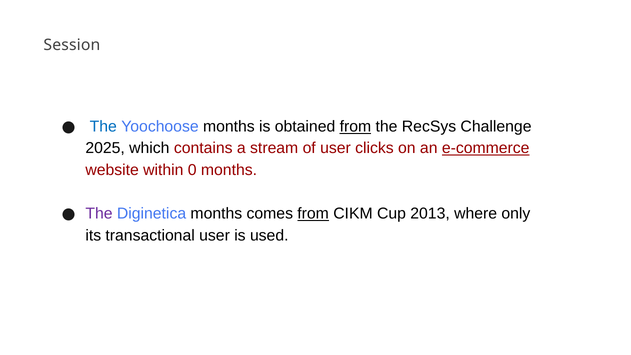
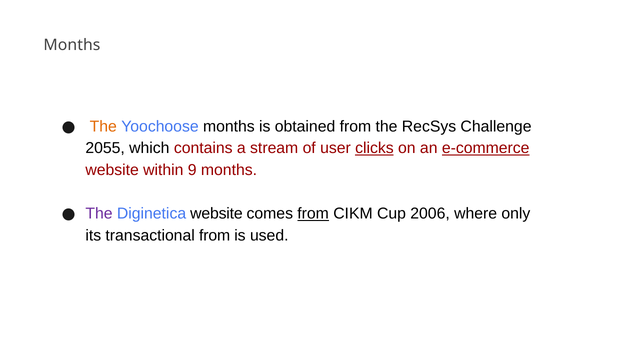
Session: Session -> Months (72, 45)
The colour: blue -> orange (103, 127)
from underline: present -> none (355, 127)
2025: 2025 -> 2055 (105, 148)
clicks underline: none -> present (374, 148)
0: 0 -> 9 (192, 170)
Diginetica months: months -> website (216, 214)
2013: 2013 -> 2006 (430, 214)
transactional user: user -> from (215, 235)
